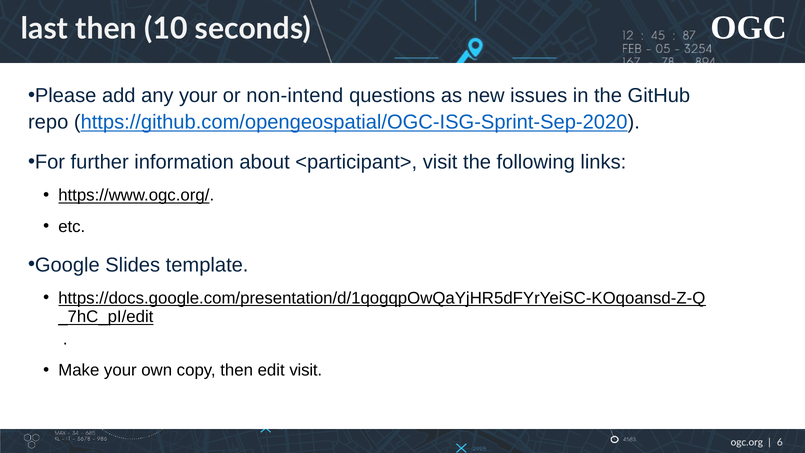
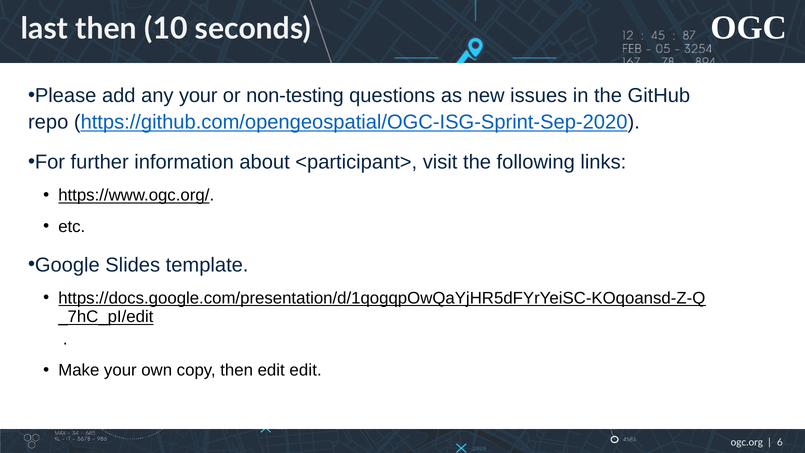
non-intend: non-intend -> non-testing (295, 96)
edit visit: visit -> edit (306, 370)
